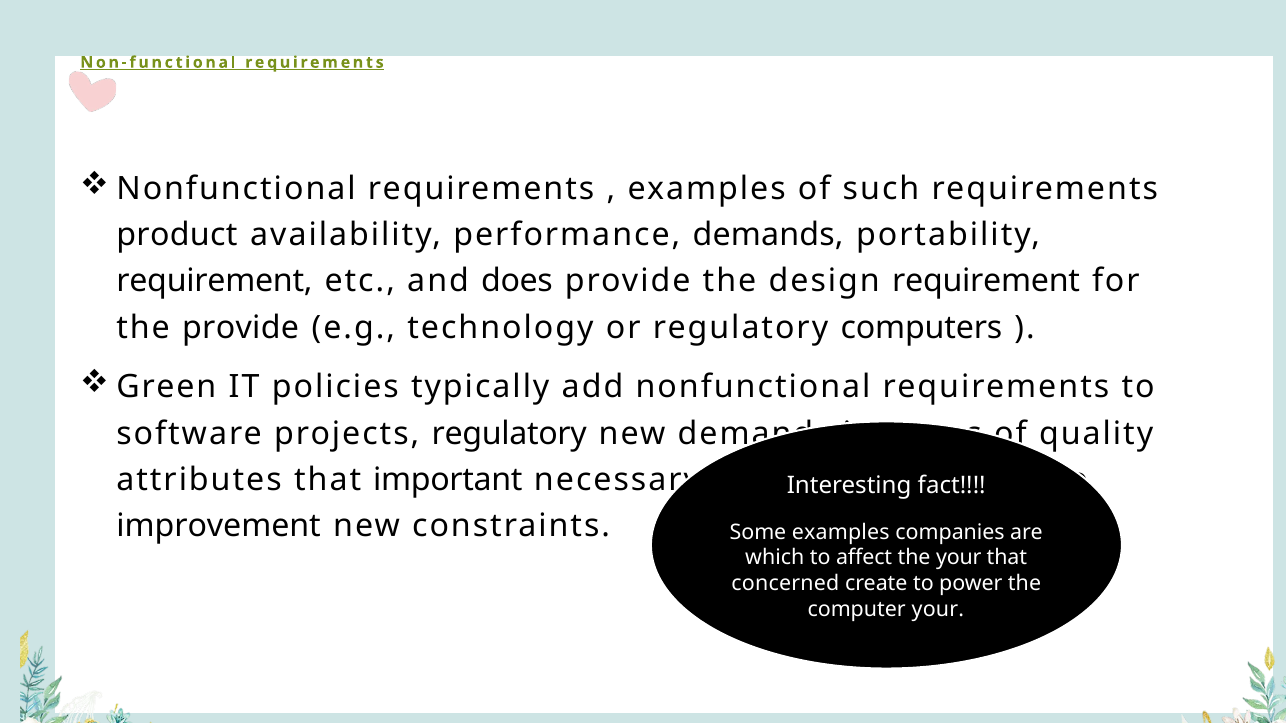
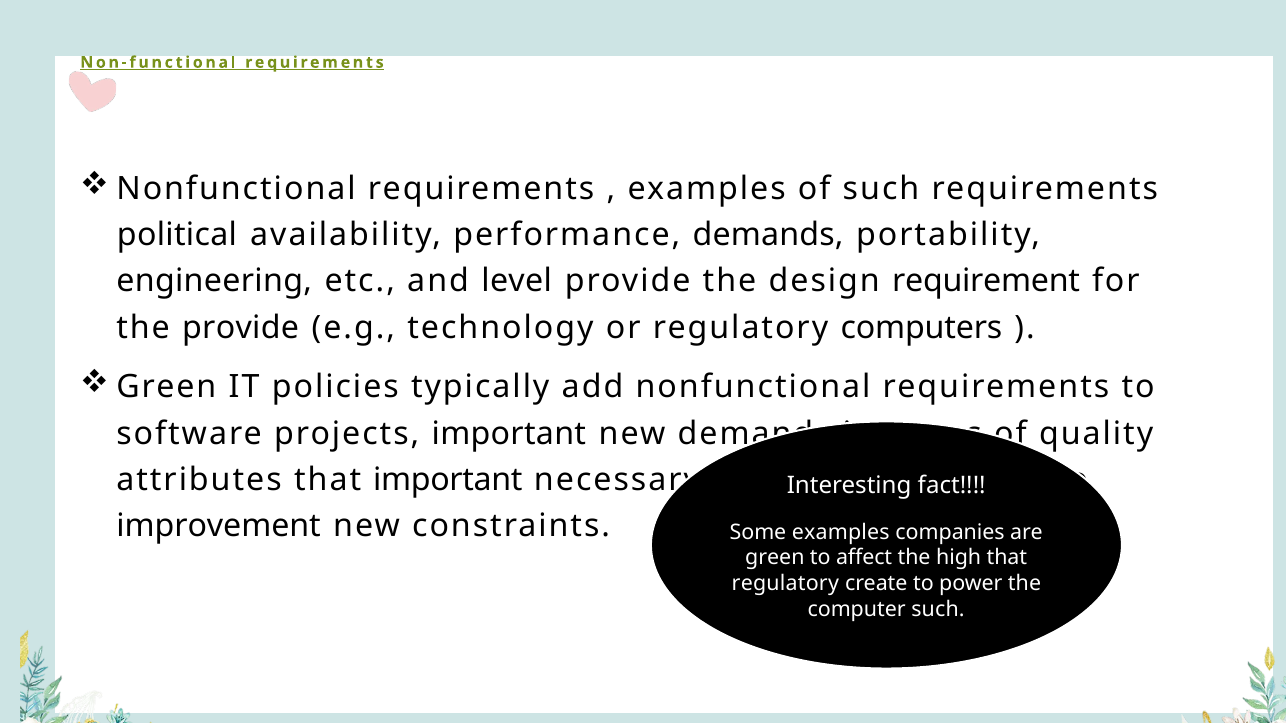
product: product -> political (177, 235)
requirement: requirement -> engineering (214, 282)
does: does -> level (517, 282)
projects regulatory: regulatory -> important (509, 434)
which: which -> green (775, 558)
the your: your -> high (959, 558)
concerned: concerned -> regulatory (785, 584)
computer your: your -> such (938, 609)
